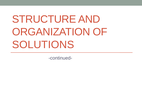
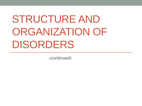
SOLUTIONS: SOLUTIONS -> DISORDERS (43, 45)
